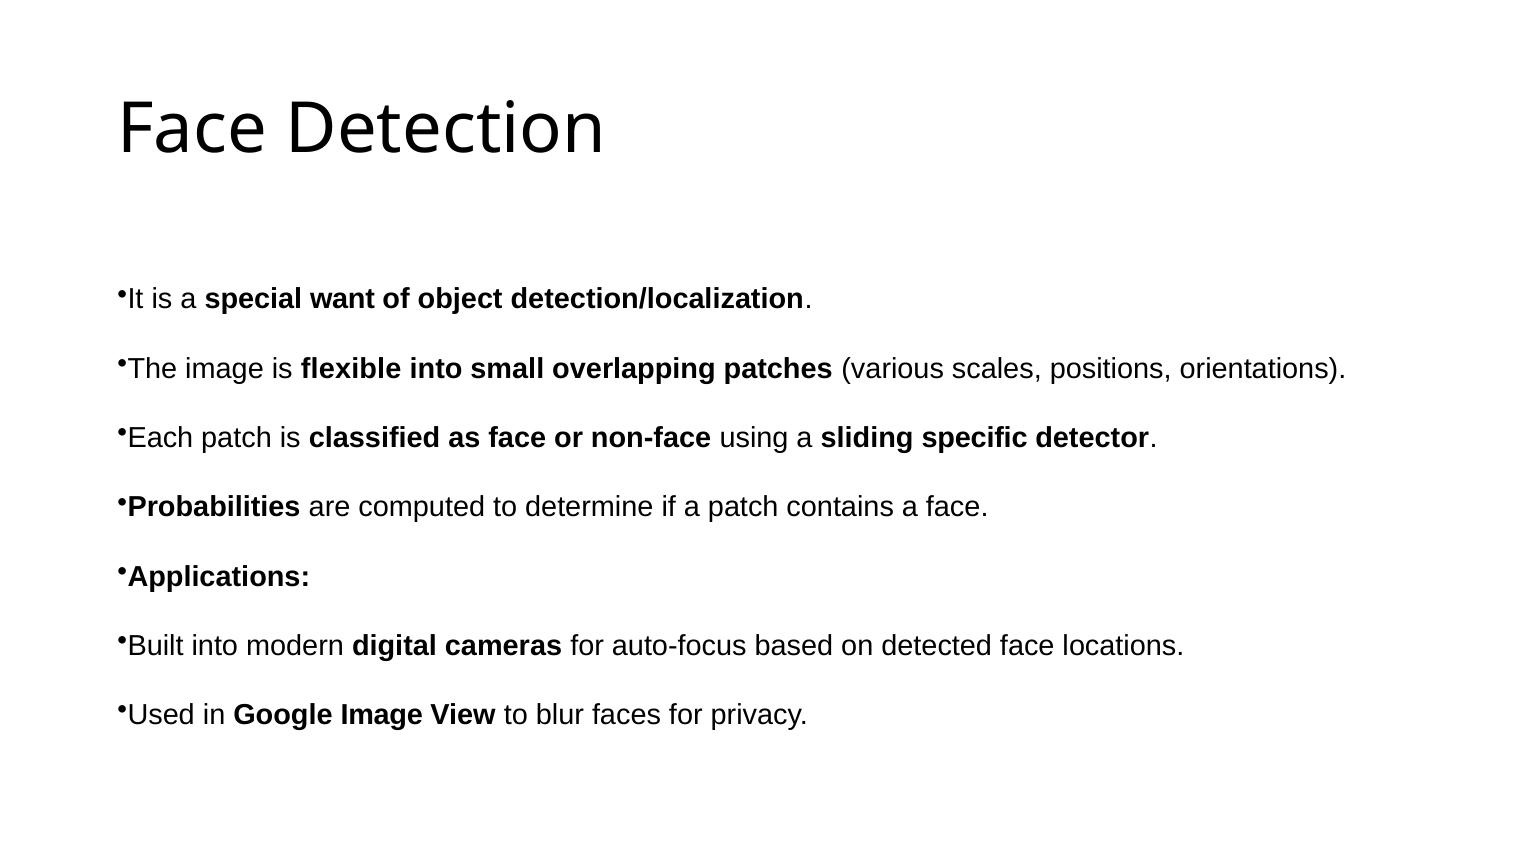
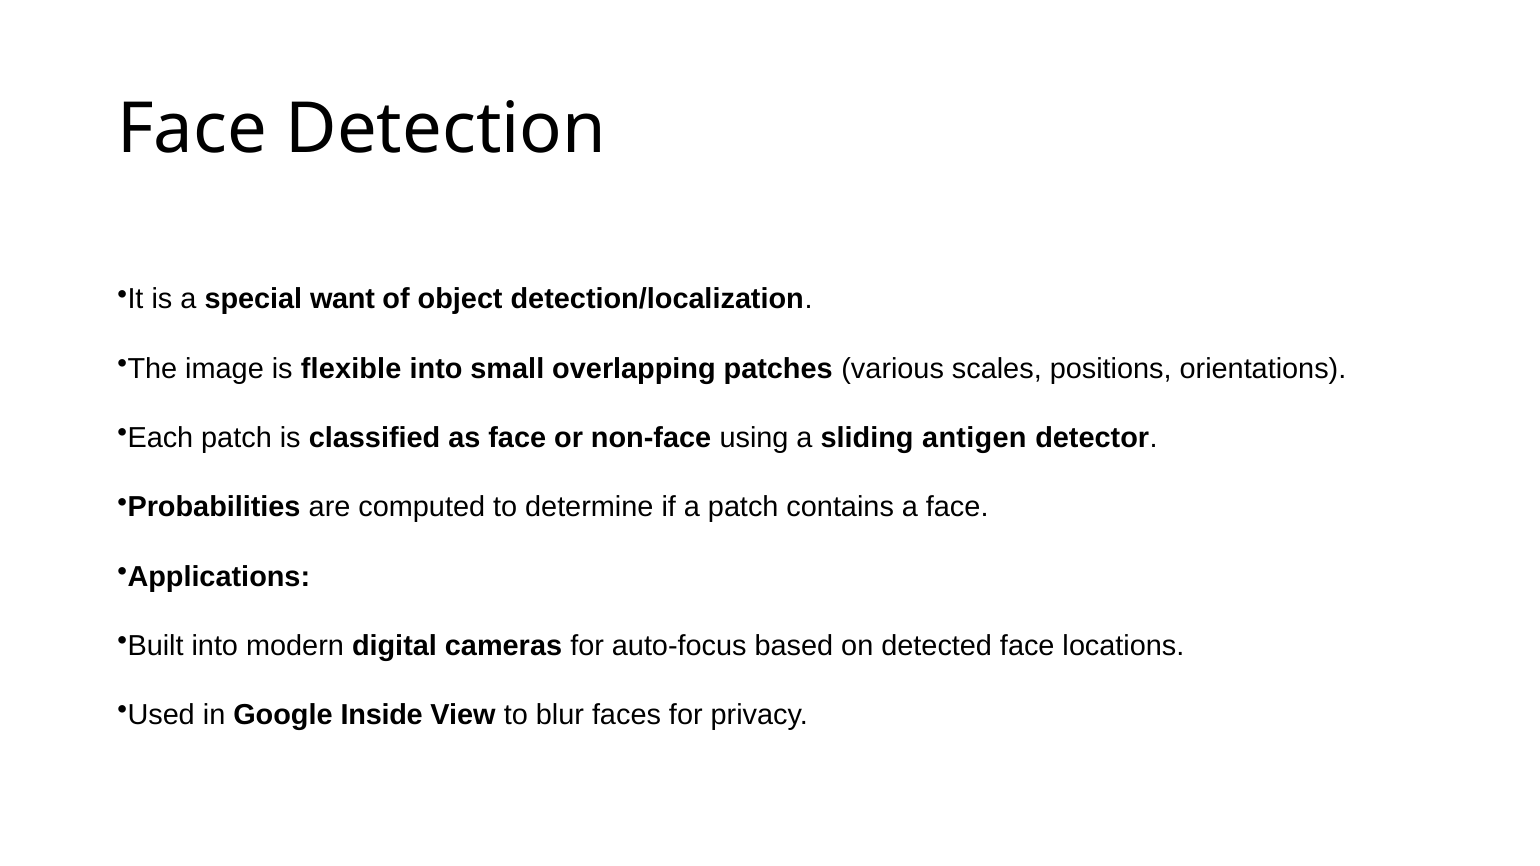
specific: specific -> antigen (974, 438)
Google Image: Image -> Inside (382, 715)
